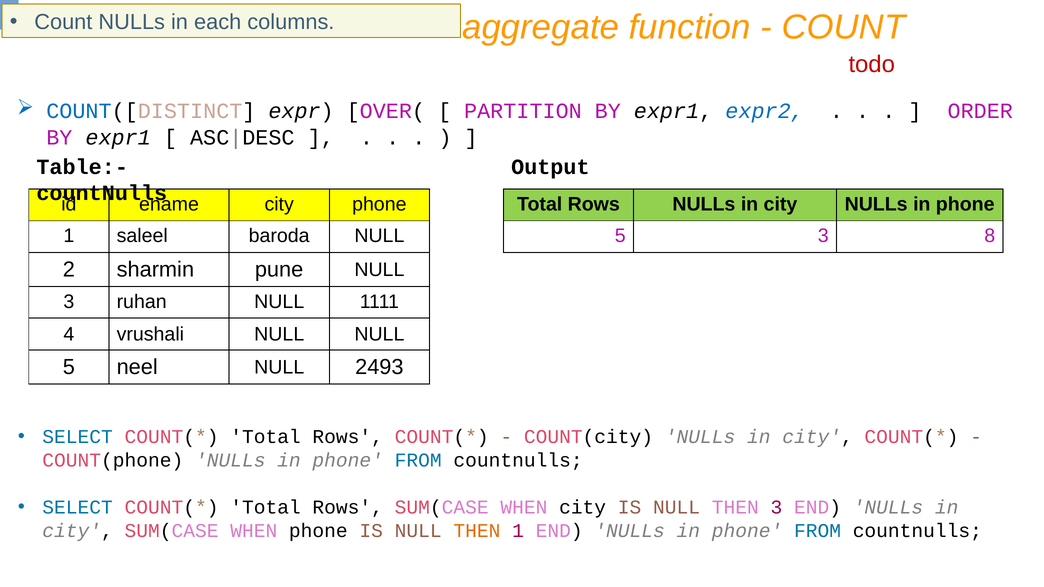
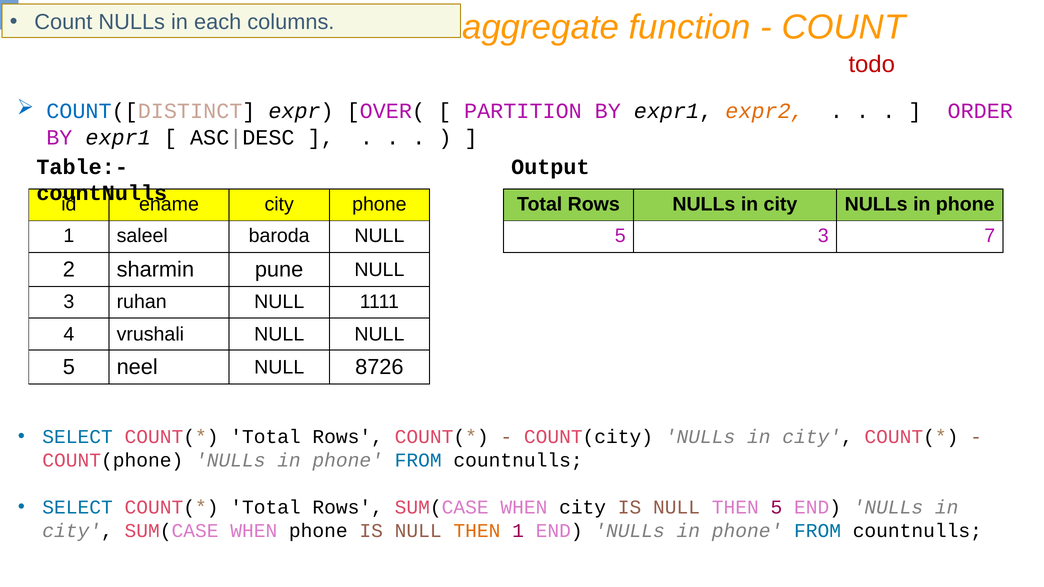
expr2 colour: blue -> orange (765, 111)
8: 8 -> 7 (990, 236)
2493: 2493 -> 8726 (379, 367)
THEN 3: 3 -> 5 (776, 507)
